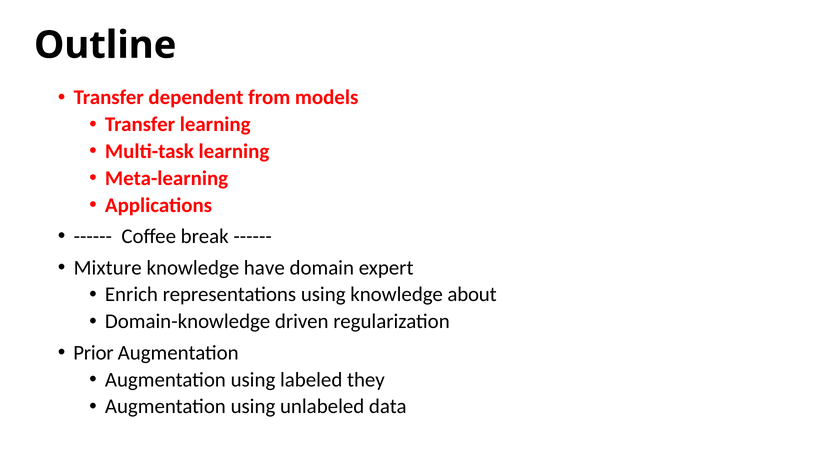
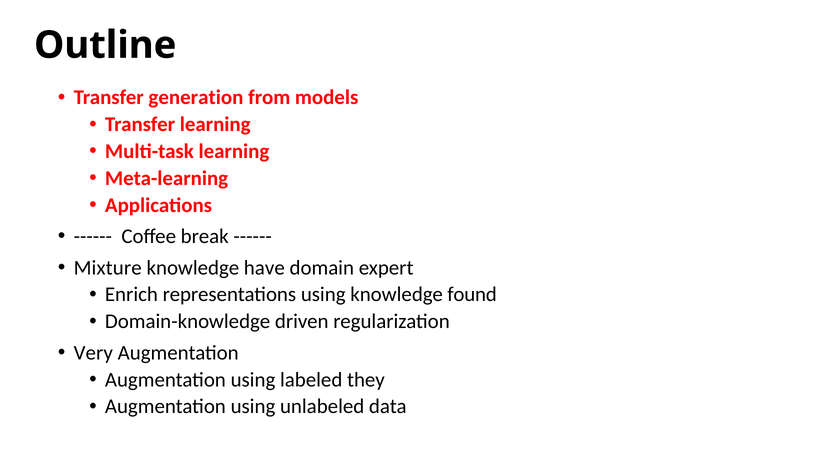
dependent: dependent -> generation (196, 98)
about: about -> found (472, 295)
Prior: Prior -> Very (93, 353)
